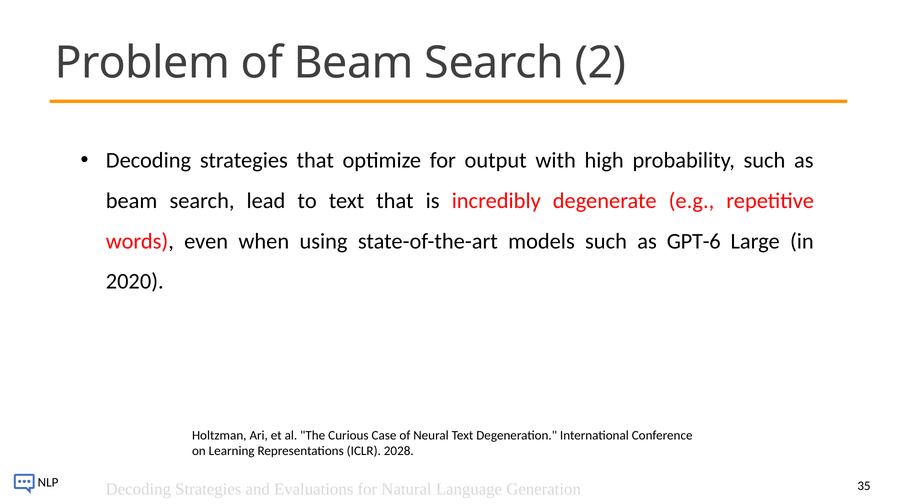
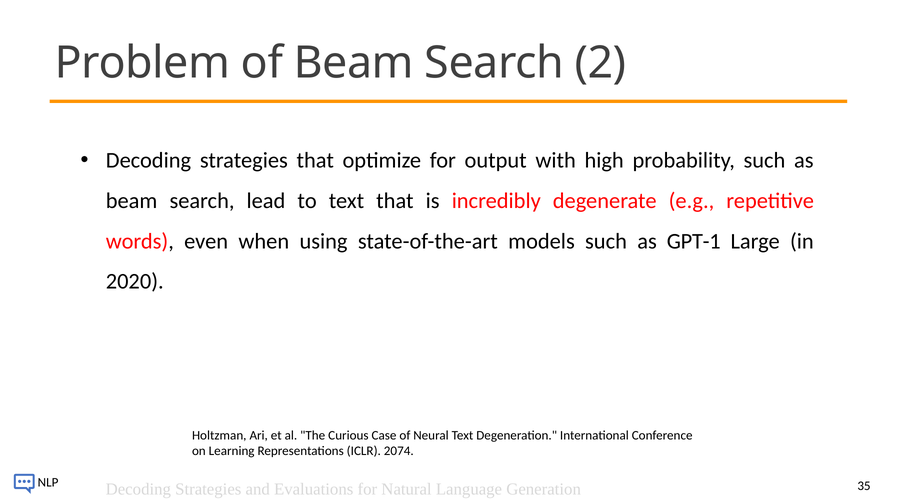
GPT-6: GPT-6 -> GPT-1 (694, 241)
2028: 2028 -> 2074 (399, 452)
